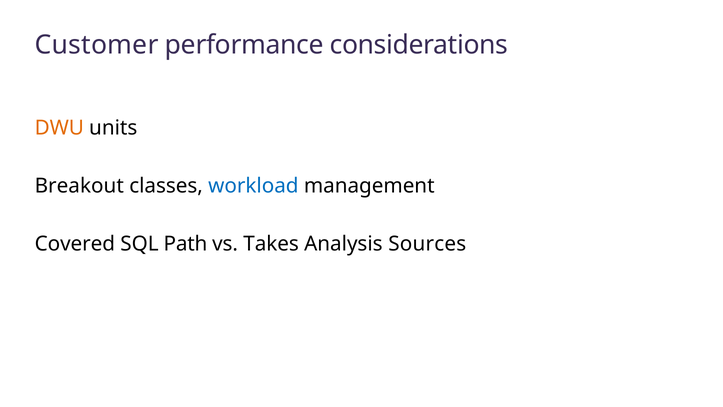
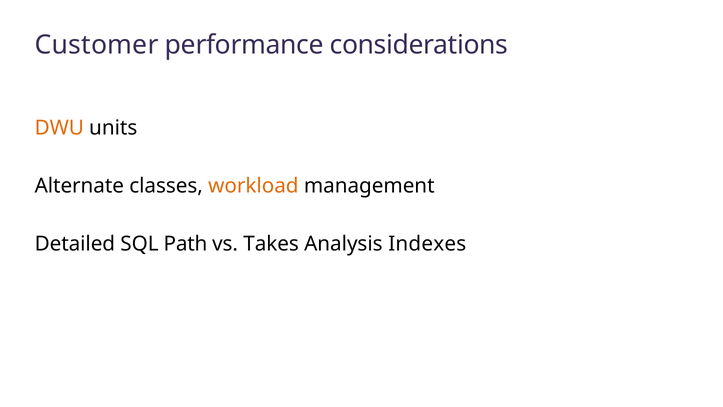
Breakout: Breakout -> Alternate (79, 186)
workload colour: blue -> orange (253, 186)
Covered: Covered -> Detailed (75, 244)
Sources: Sources -> Indexes (427, 244)
